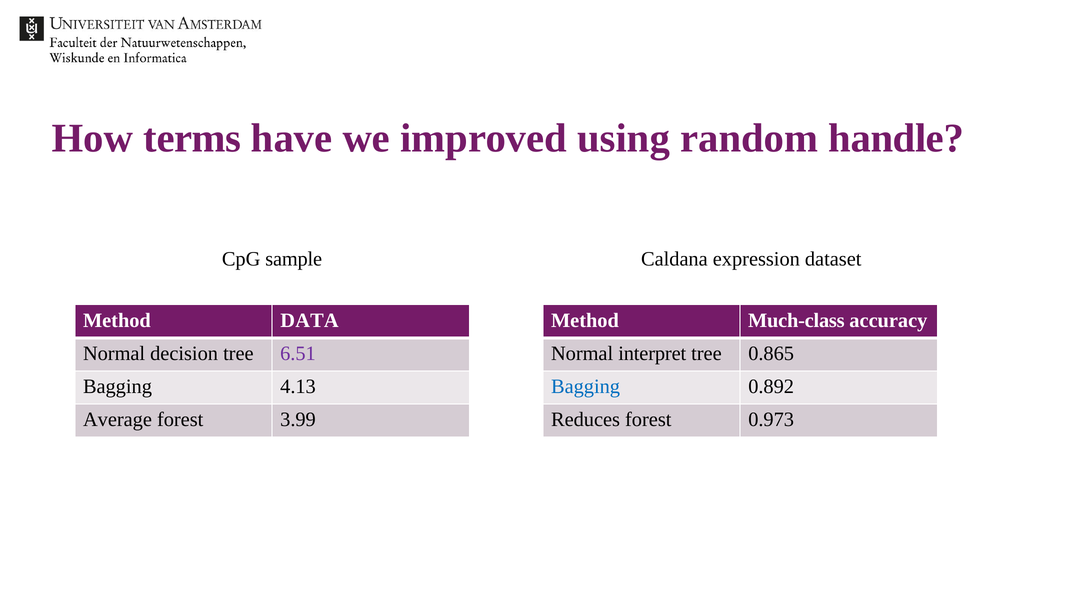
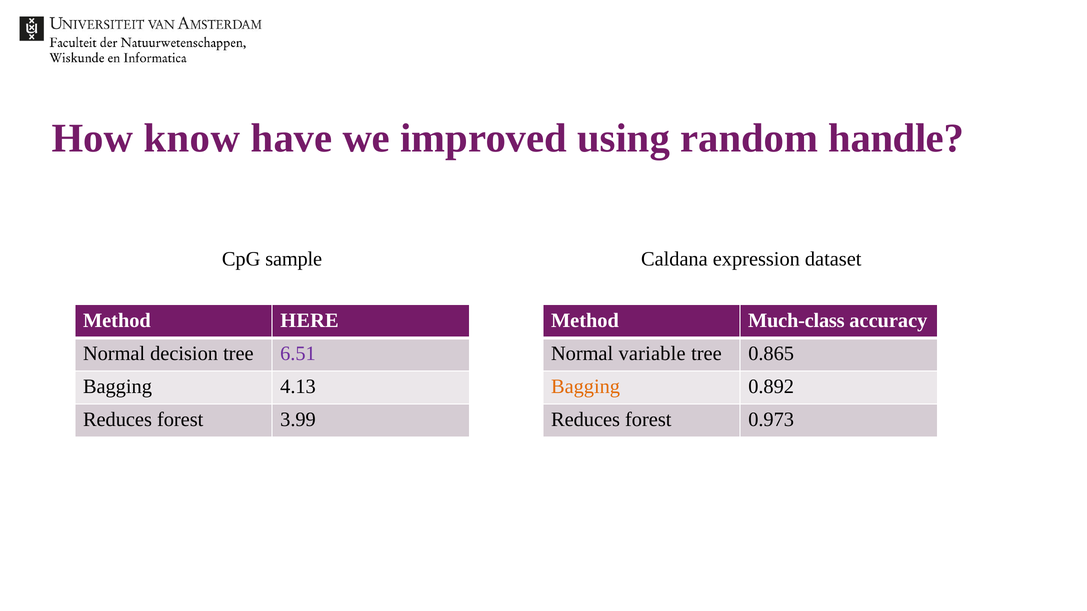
terms: terms -> know (192, 139)
DATA: DATA -> HERE (310, 321)
interpret: interpret -> variable (652, 354)
Bagging colour: blue -> orange (586, 387)
Average: Average -> Reduces (117, 420)
